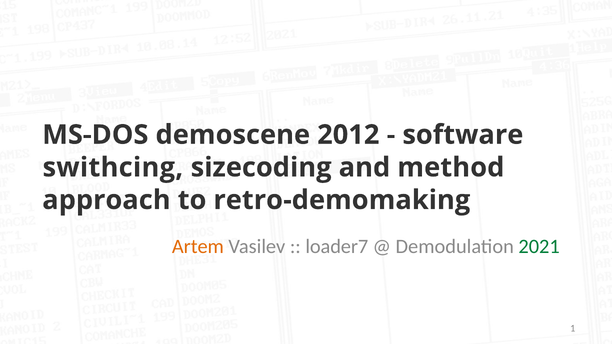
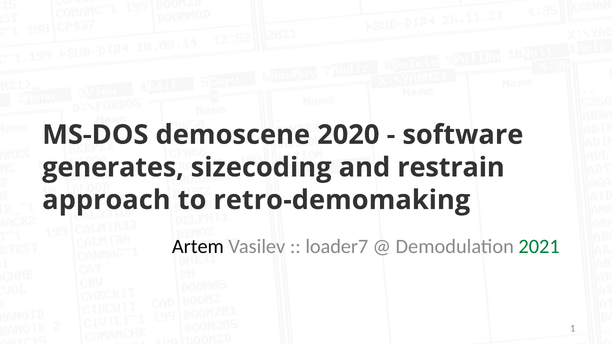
2012: 2012 -> 2020 (348, 135)
swithcing: swithcing -> generates (113, 168)
method: method -> restrain (451, 168)
Artem colour: orange -> black (198, 247)
